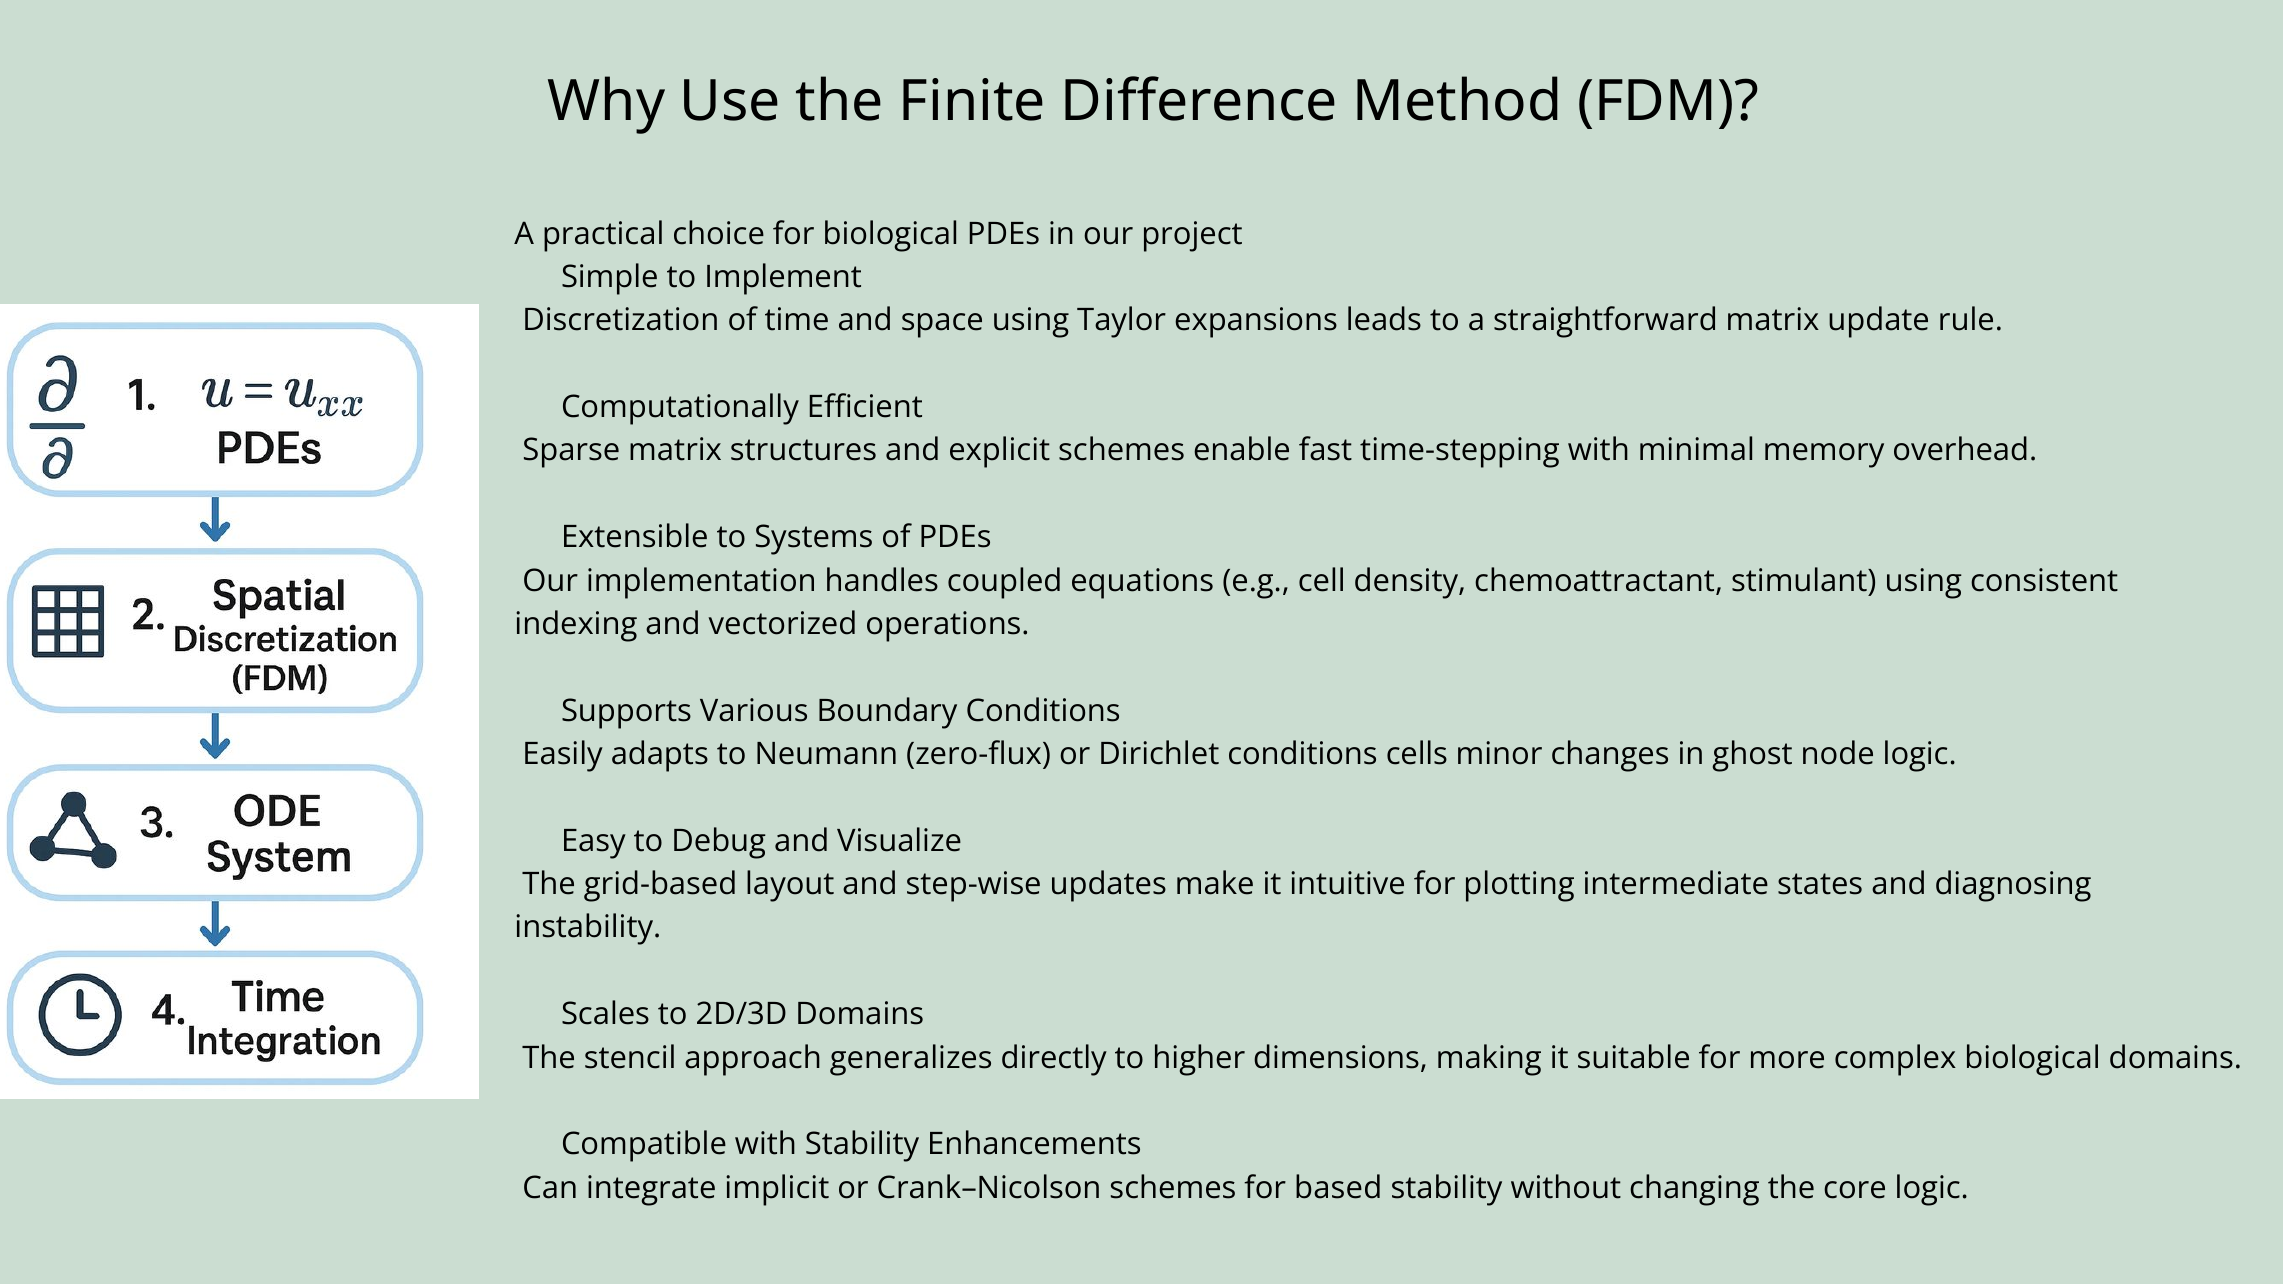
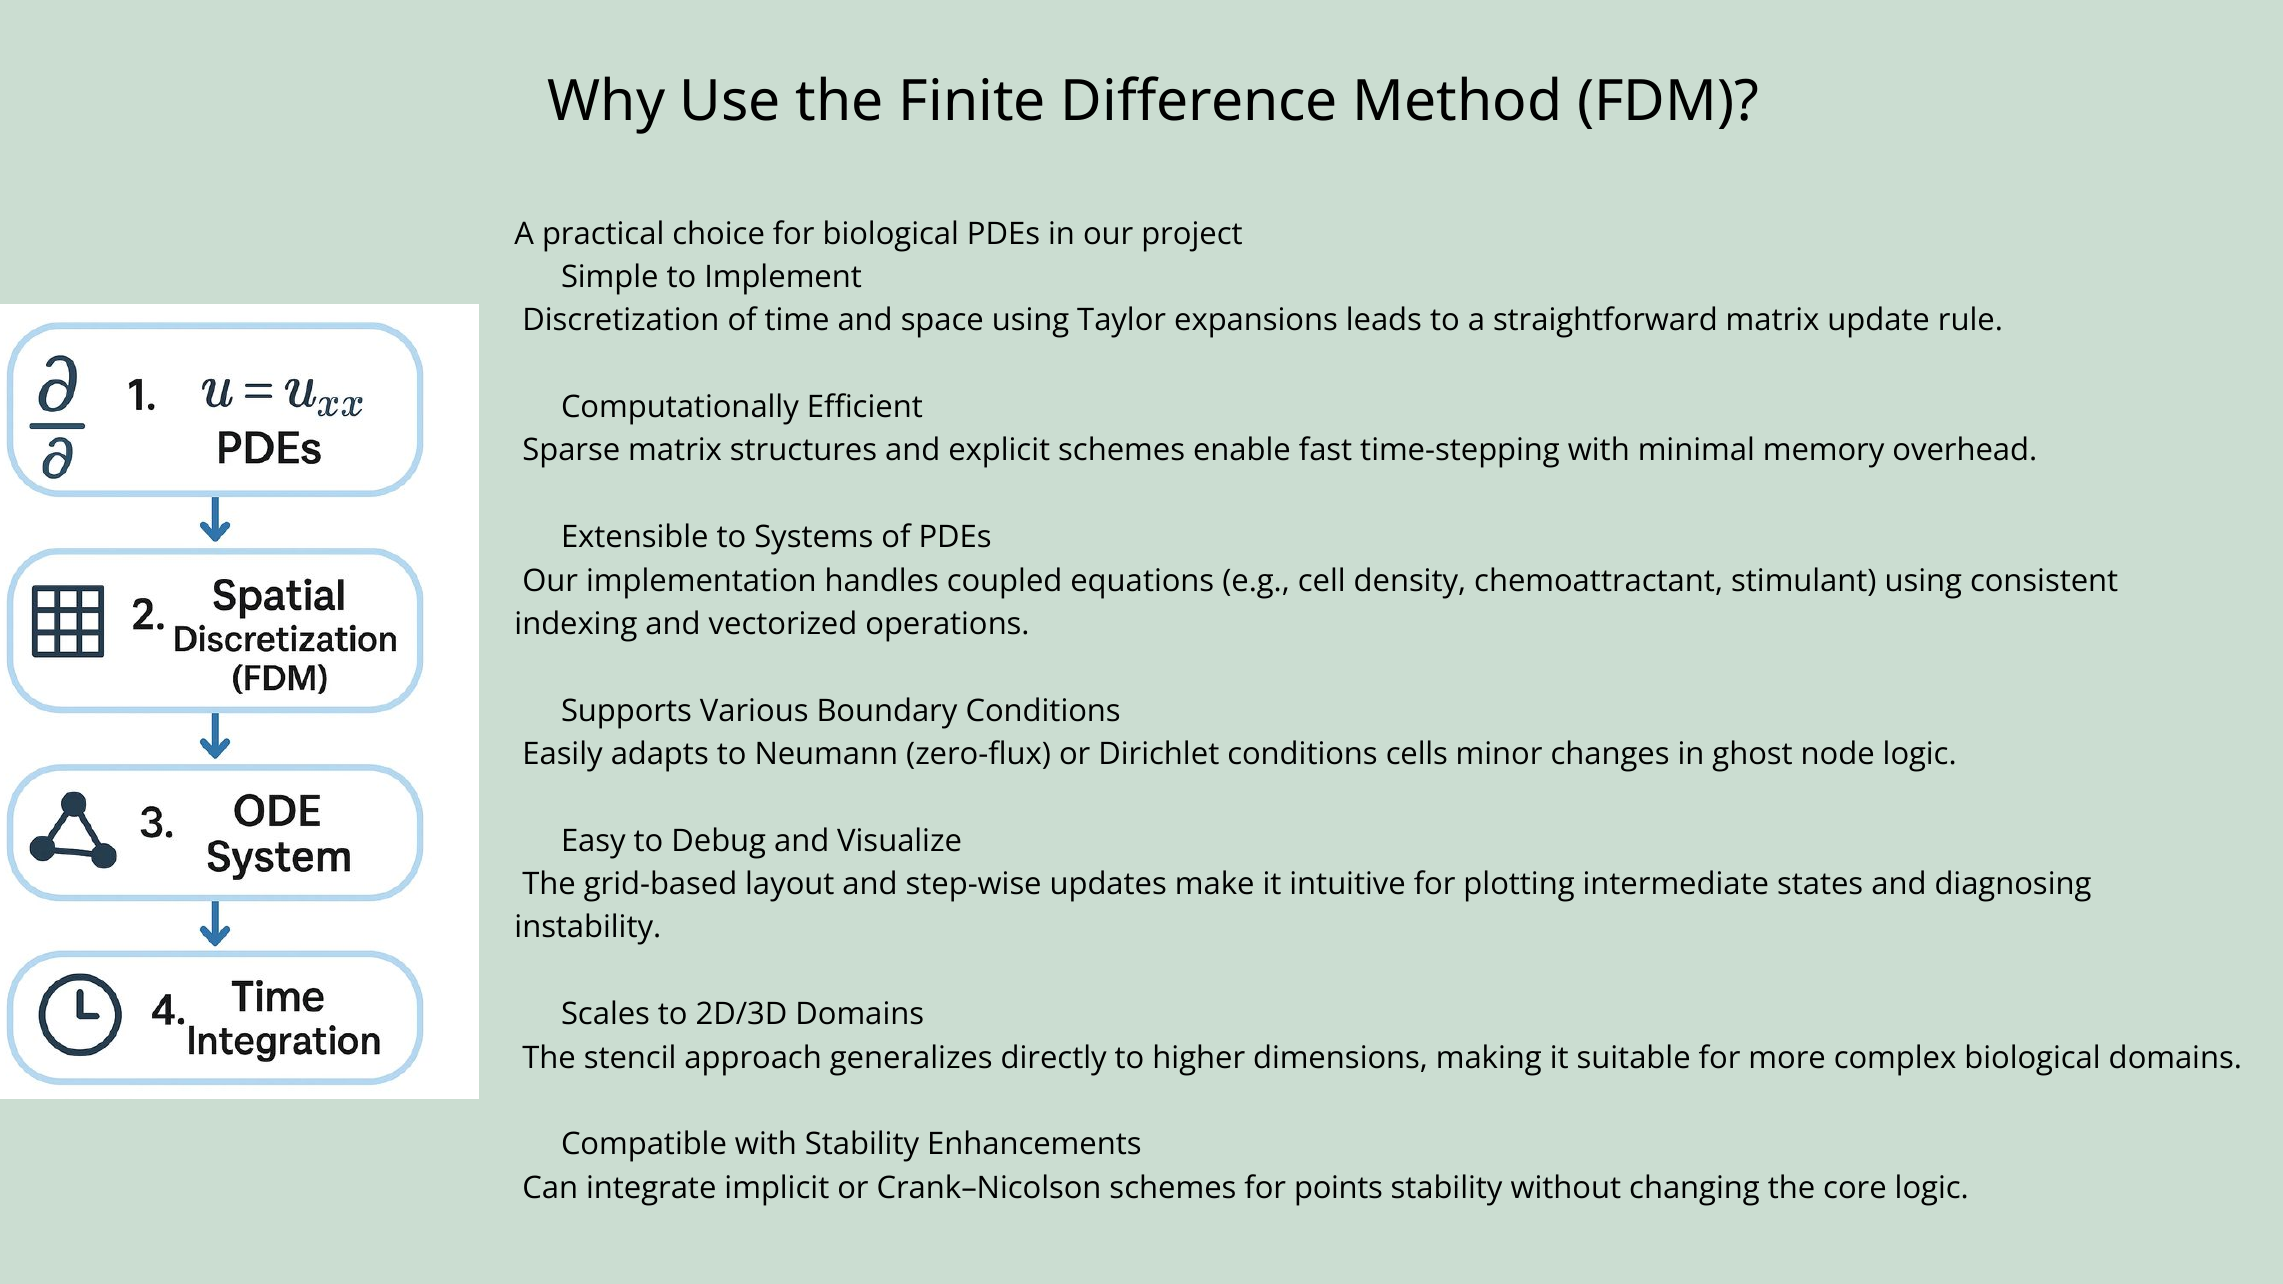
based: based -> points (1338, 1188)
